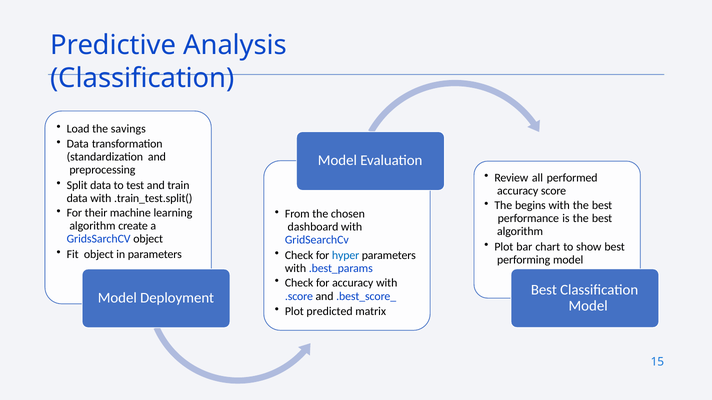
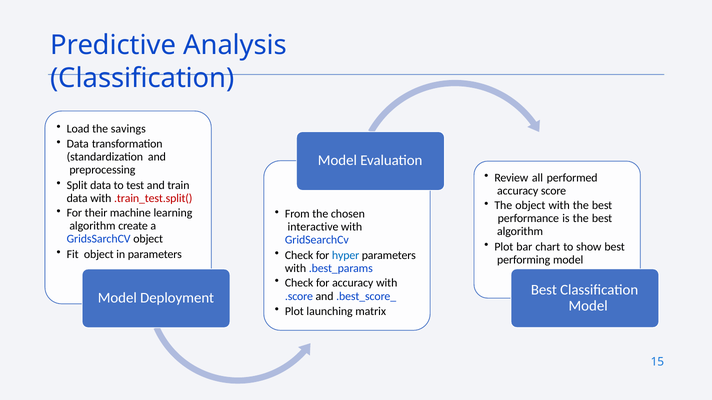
.train_test.split( colour: black -> red (153, 199)
The begins: begins -> object (530, 206)
dashboard: dashboard -> interactive (313, 227)
predicted: predicted -> launching (330, 312)
